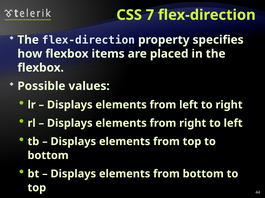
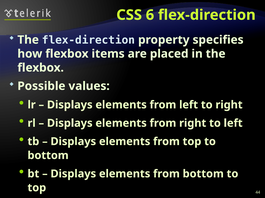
7: 7 -> 6 (150, 15)
